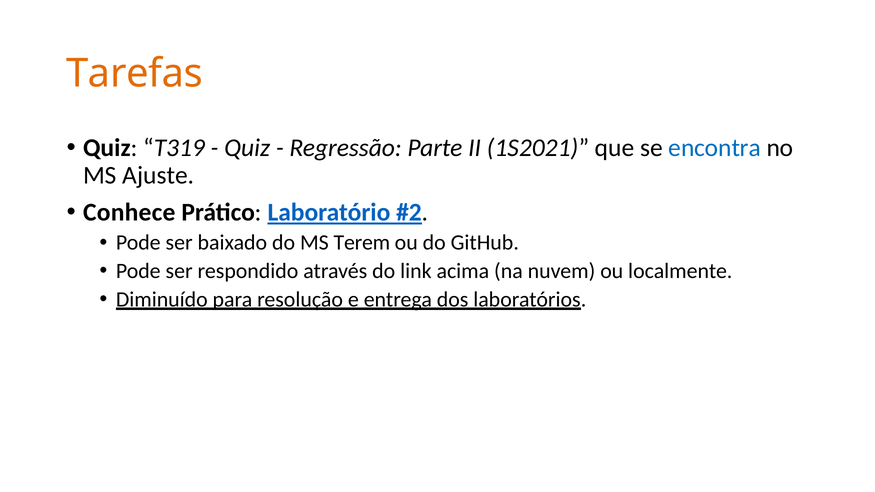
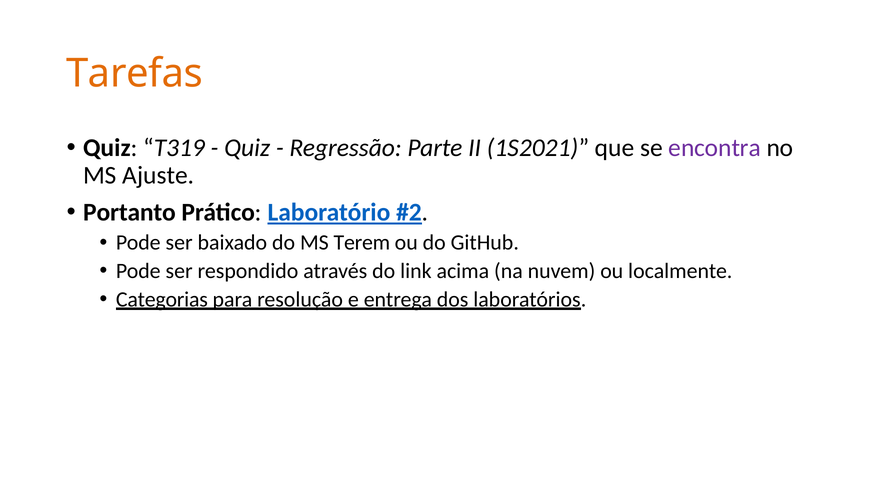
encontra colour: blue -> purple (715, 148)
Conhece: Conhece -> Portanto (129, 213)
Diminuído: Diminuído -> Categorias (162, 299)
